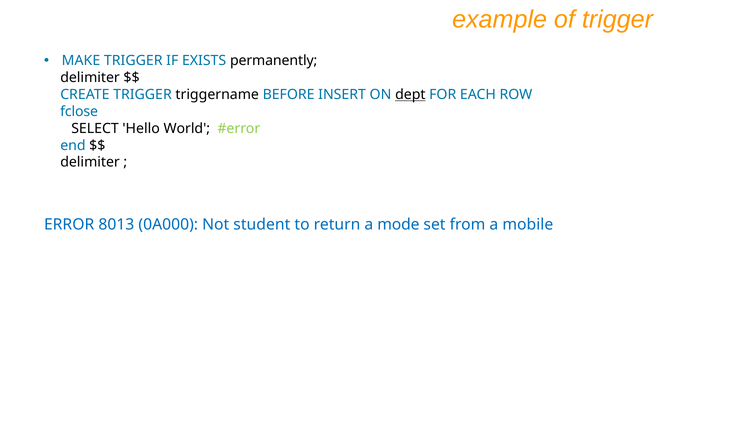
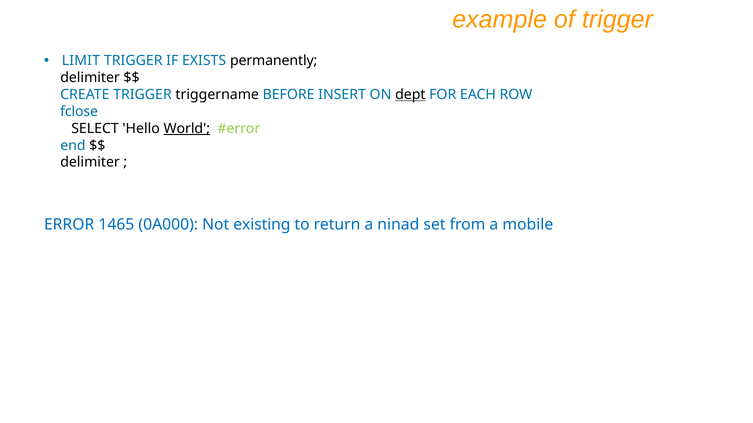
MAKE: MAKE -> LIMIT (81, 61)
World underline: none -> present (187, 129)
8013: 8013 -> 1465 (116, 225)
student: student -> existing (262, 225)
mode: mode -> ninad (398, 225)
